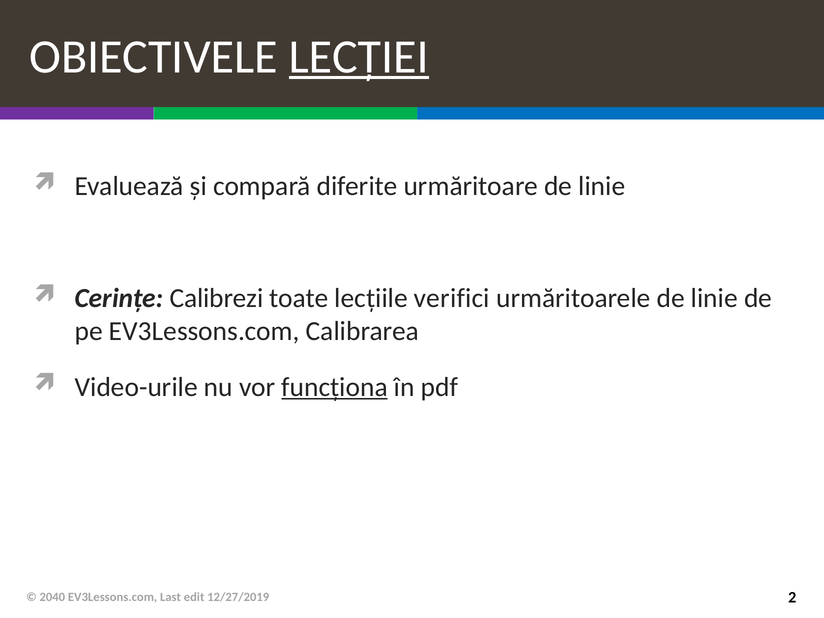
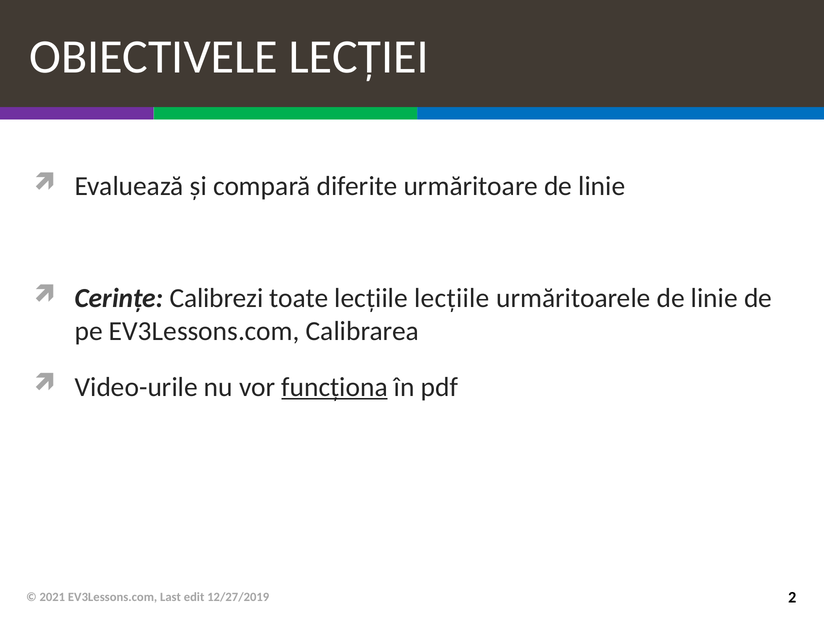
LECȚIEI underline: present -> none (359, 57)
lecțiile verifici: verifici -> lecțiile (452, 298)
2040: 2040 -> 2021 (52, 597)
